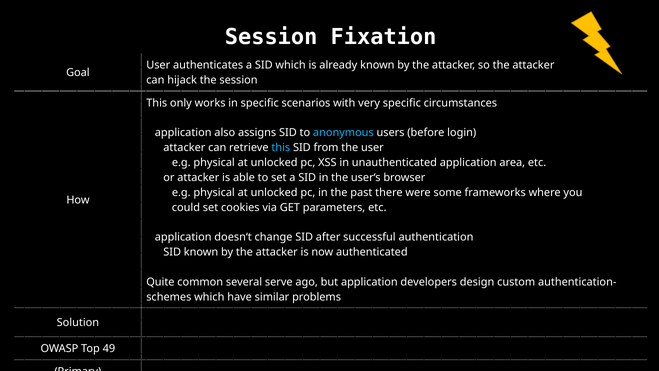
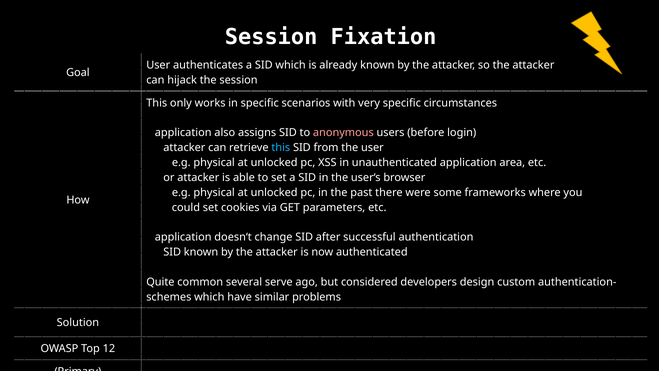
anonymous colour: light blue -> pink (343, 133)
but application: application -> considered (369, 282)
49: 49 -> 12 (109, 348)
